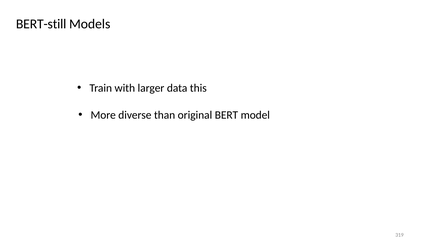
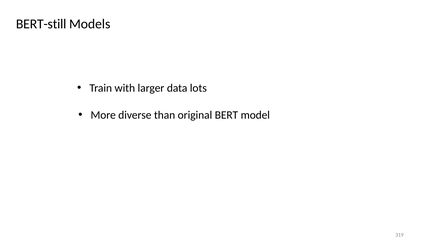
this: this -> lots (198, 88)
